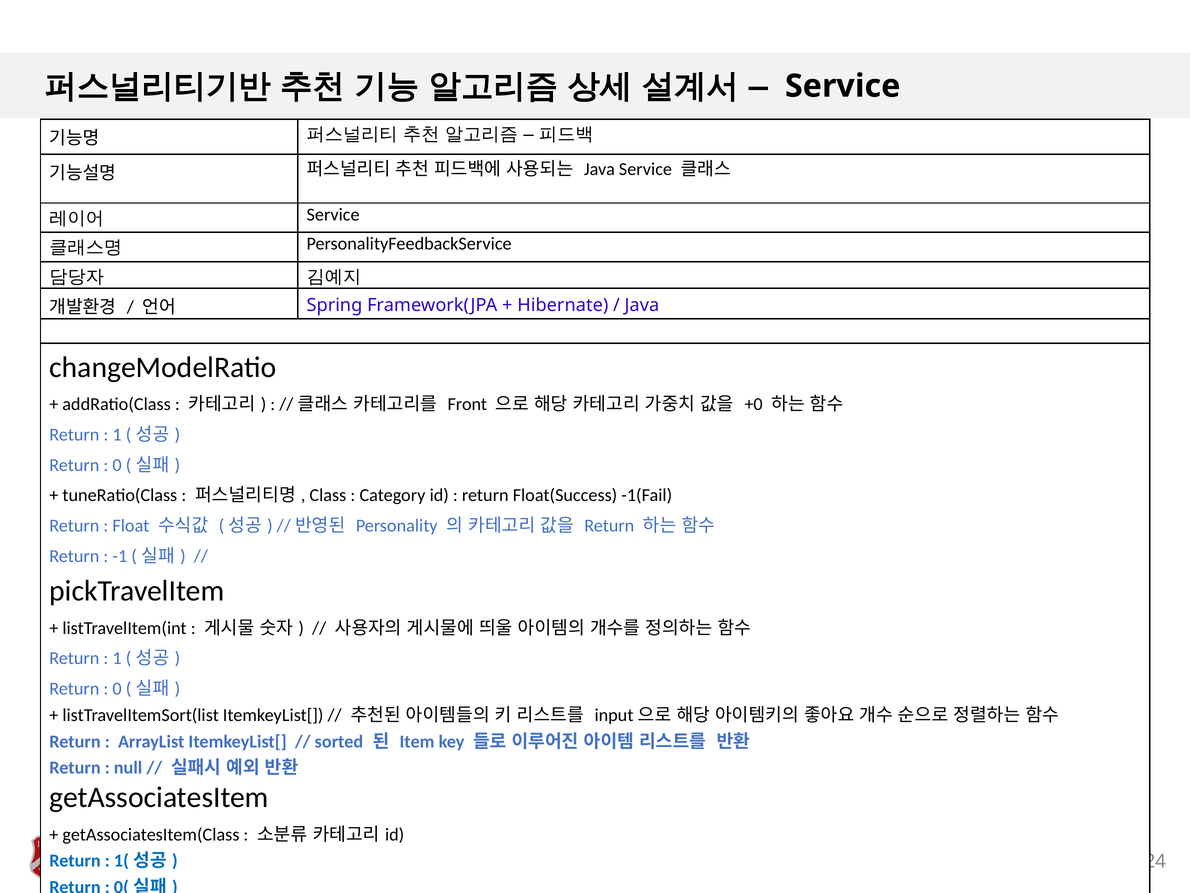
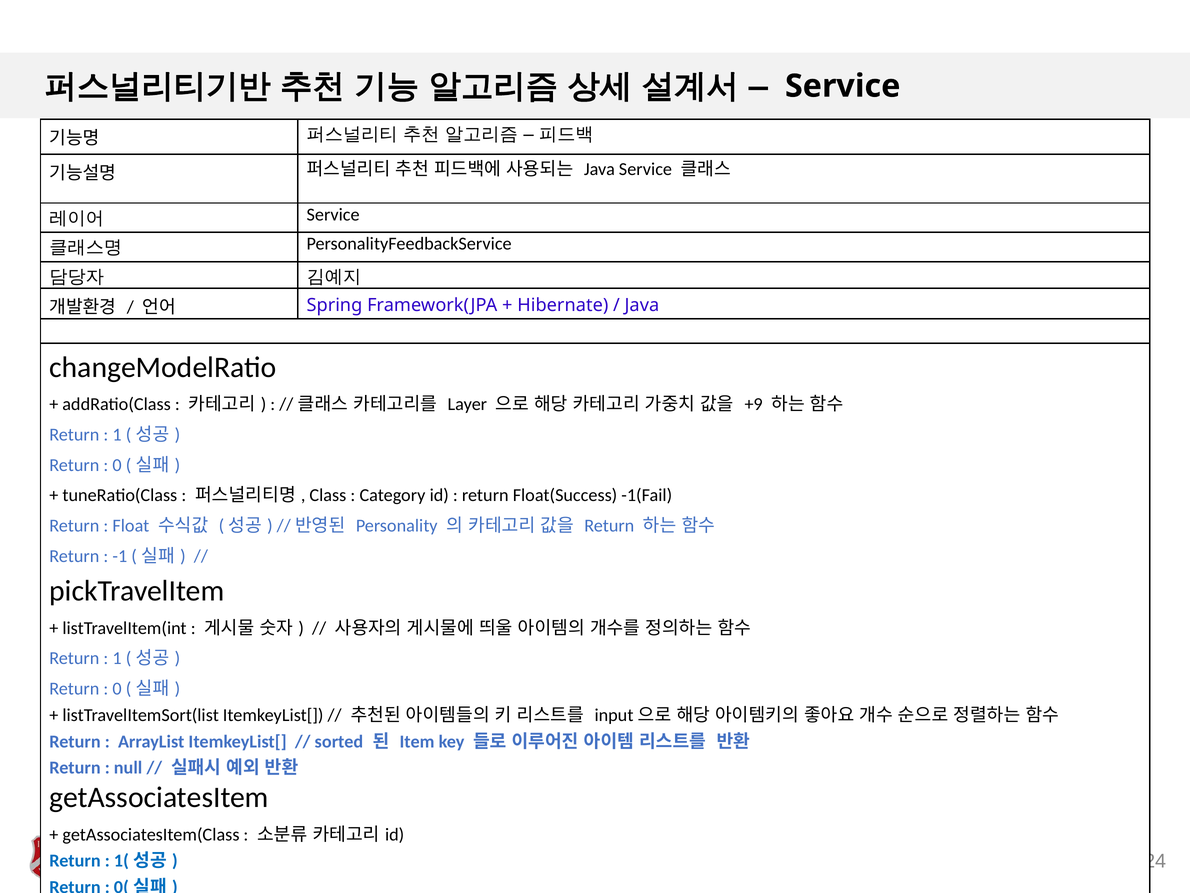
Front: Front -> Layer (467, 404)
+0: +0 -> +9 (754, 404)
